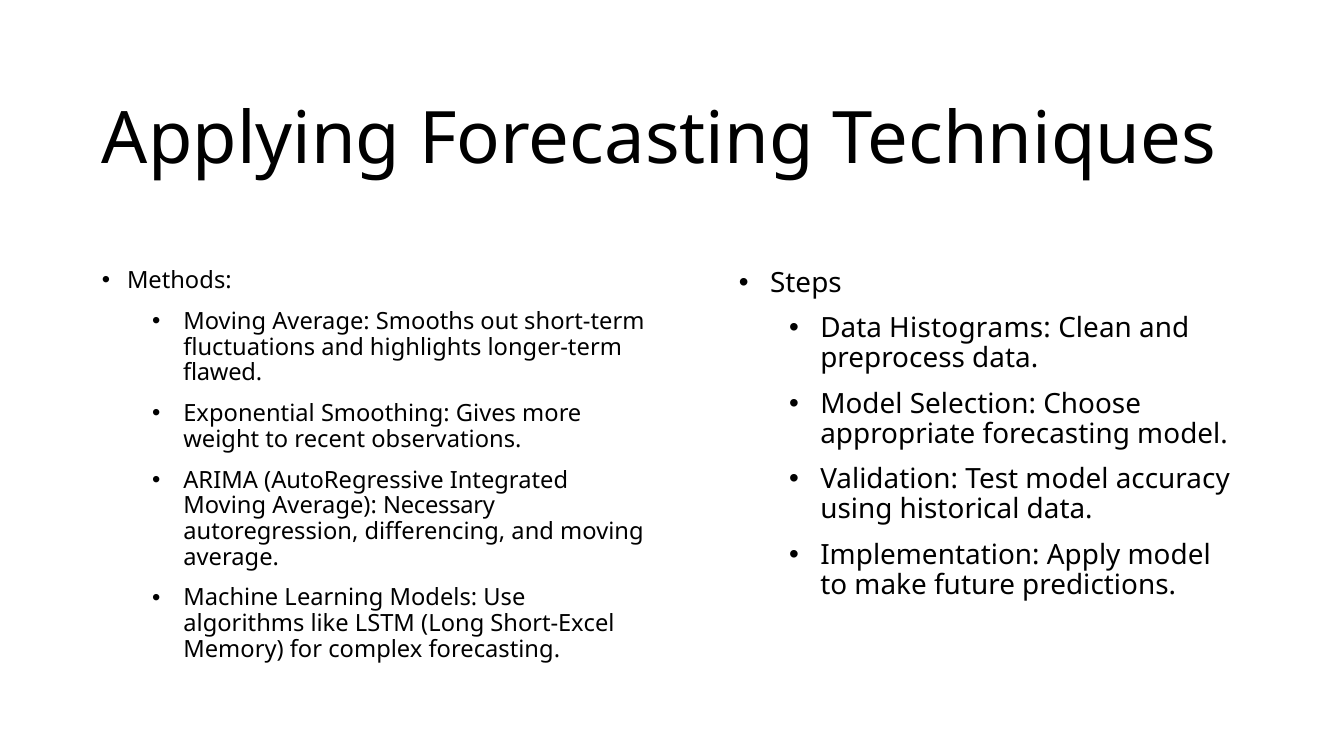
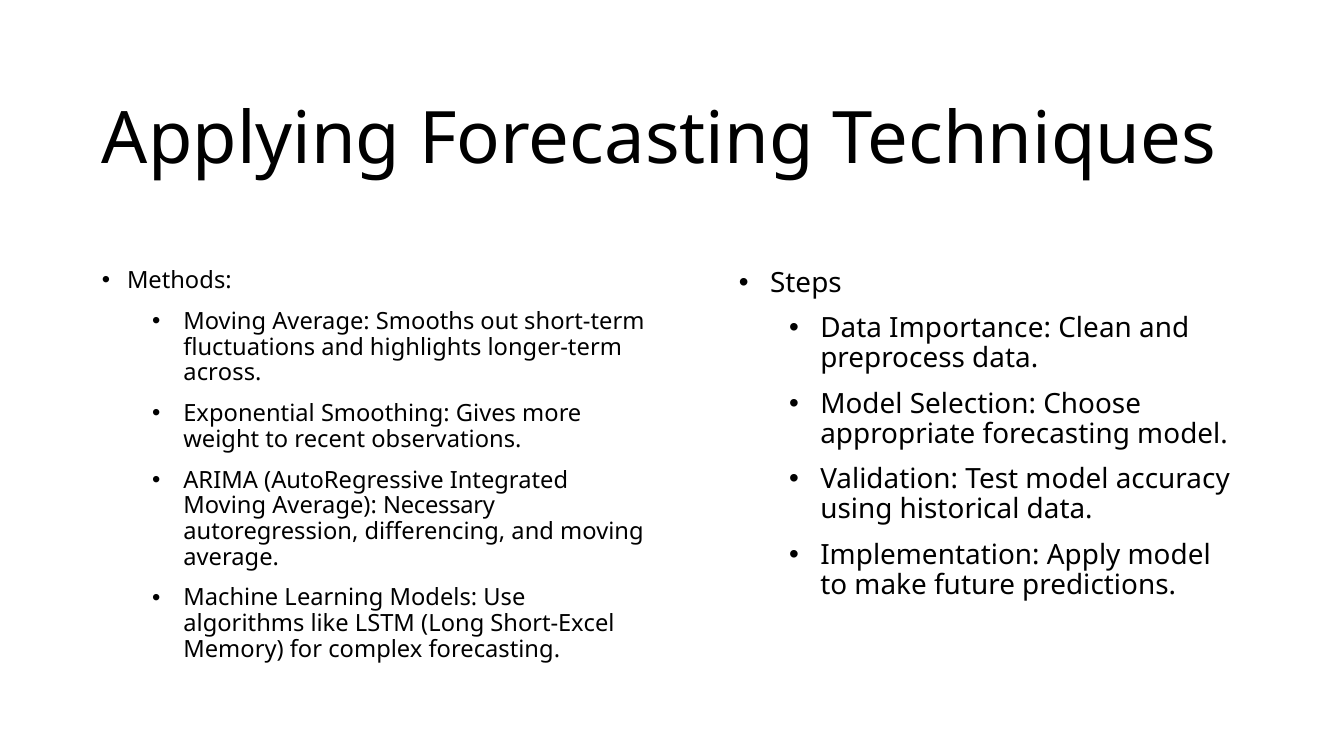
Histograms: Histograms -> Importance (970, 328)
flawed: flawed -> across (222, 373)
